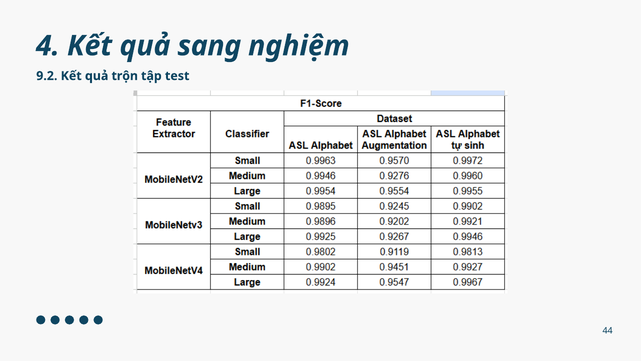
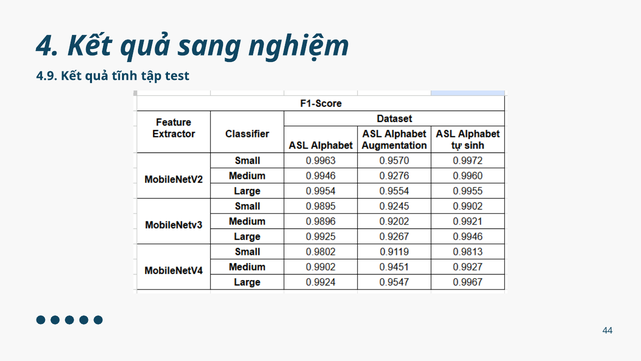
9.2: 9.2 -> 4.9 (47, 76)
trộn: trộn -> tĩnh (125, 76)
